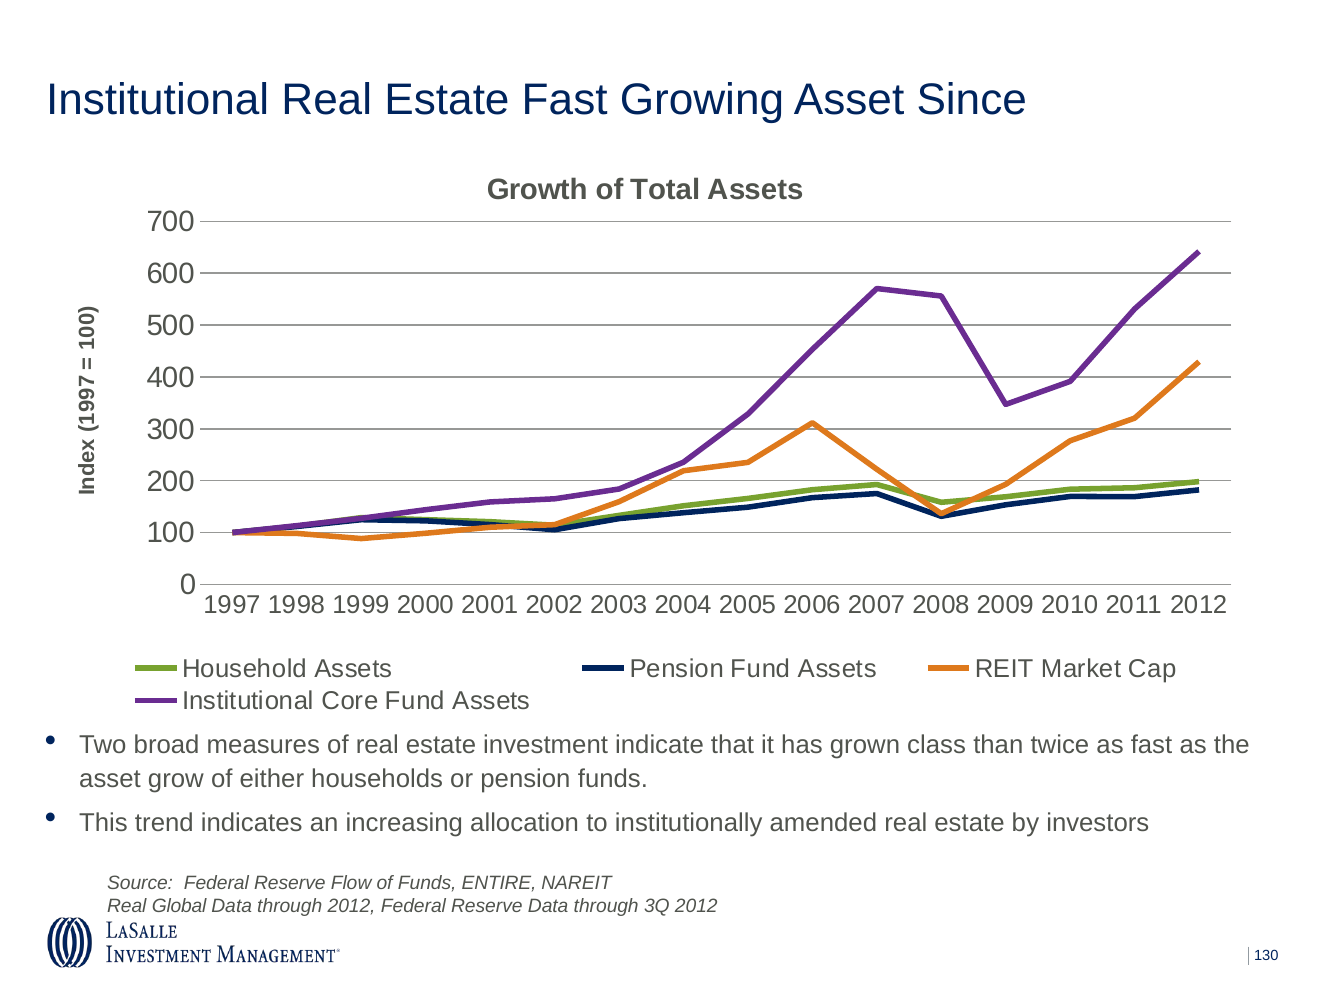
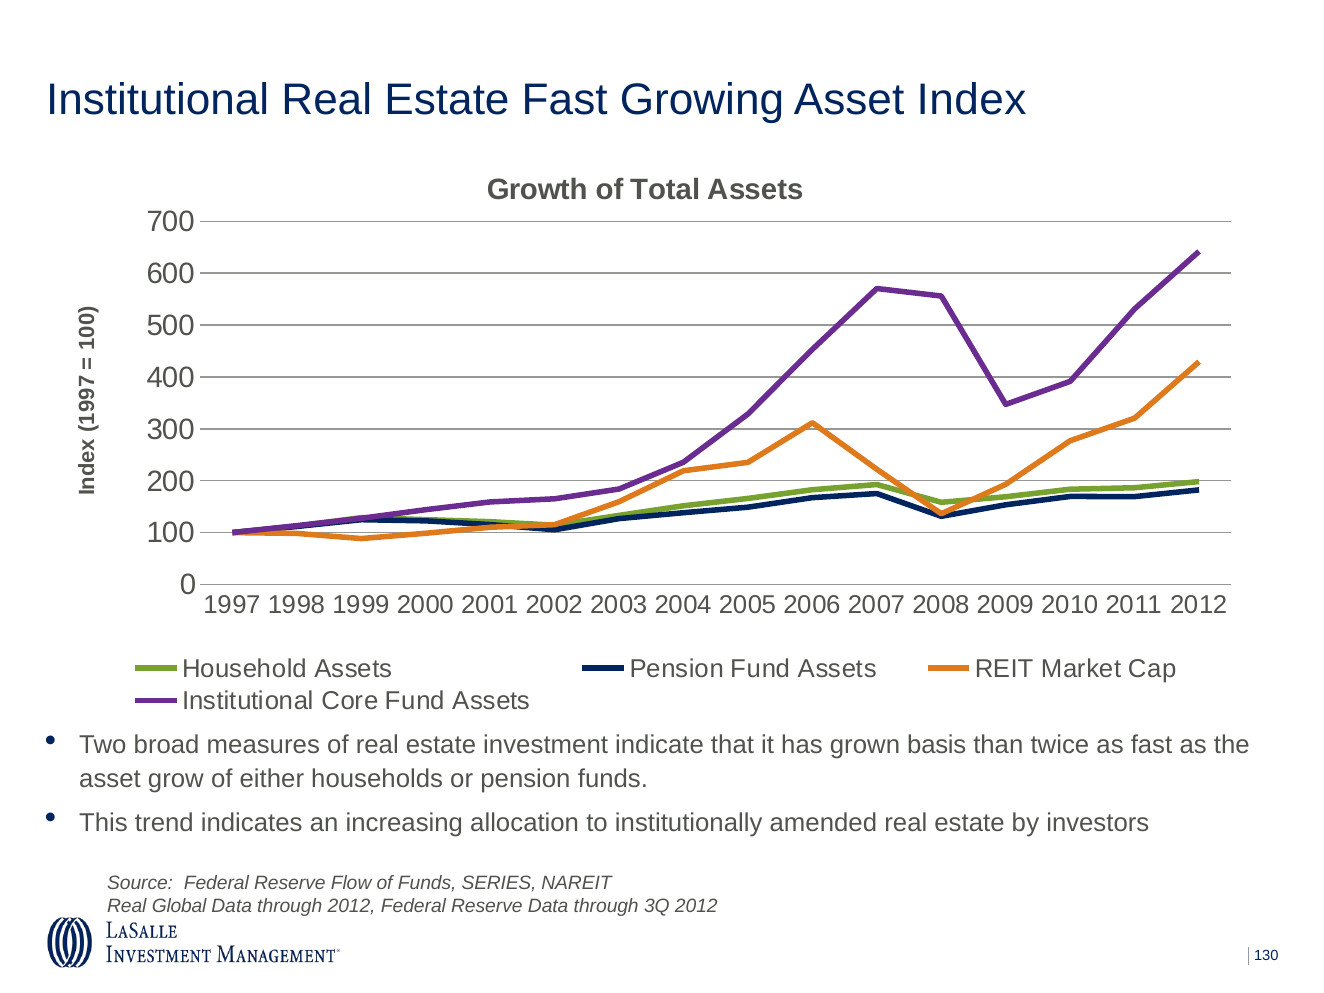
Since: Since -> Index (971, 100)
class: class -> basis (937, 745)
ENTIRE: ENTIRE -> SERIES (499, 883)
